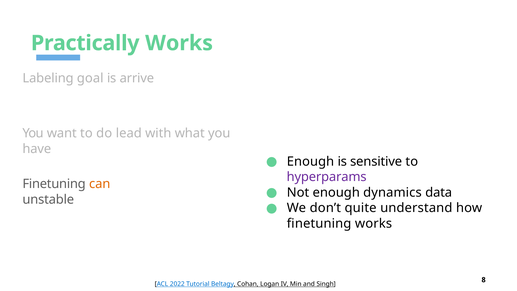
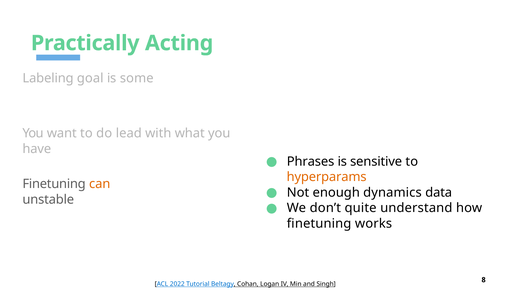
Practically Works: Works -> Acting (179, 43)
arrive: arrive -> some (137, 78)
Enough: Enough -> Phrases (311, 161)
hyperparams colour: purple -> orange (327, 177)
